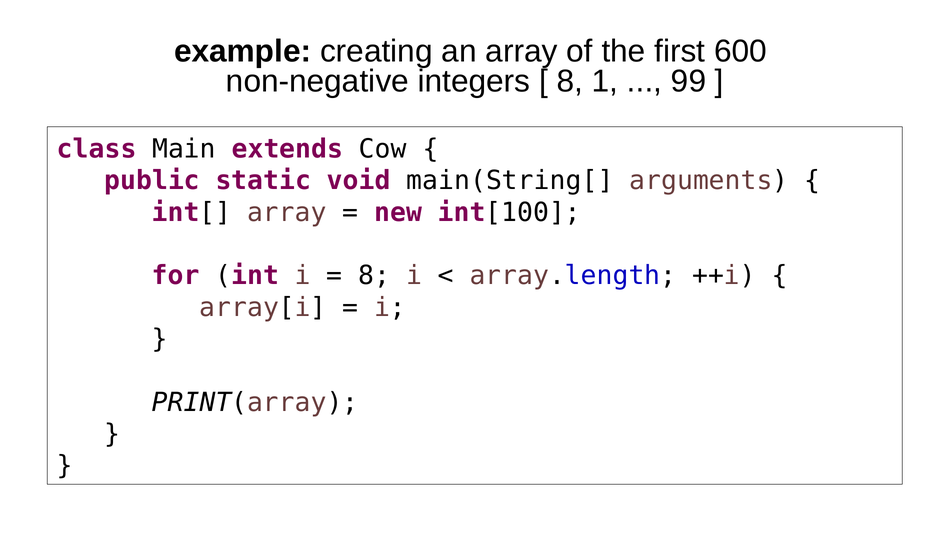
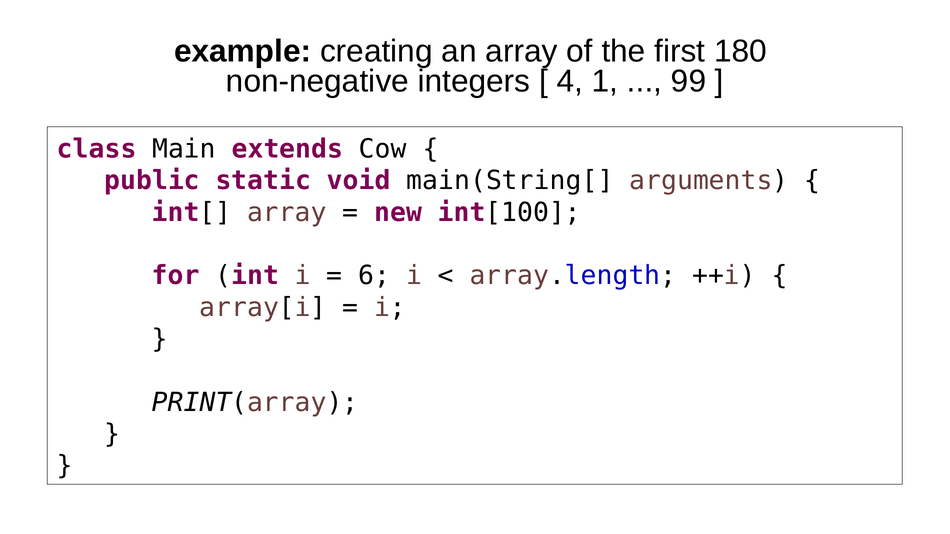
600: 600 -> 180 (740, 51)
8: 8 -> 4 (570, 82)
8: 8 -> 6 (374, 276)
